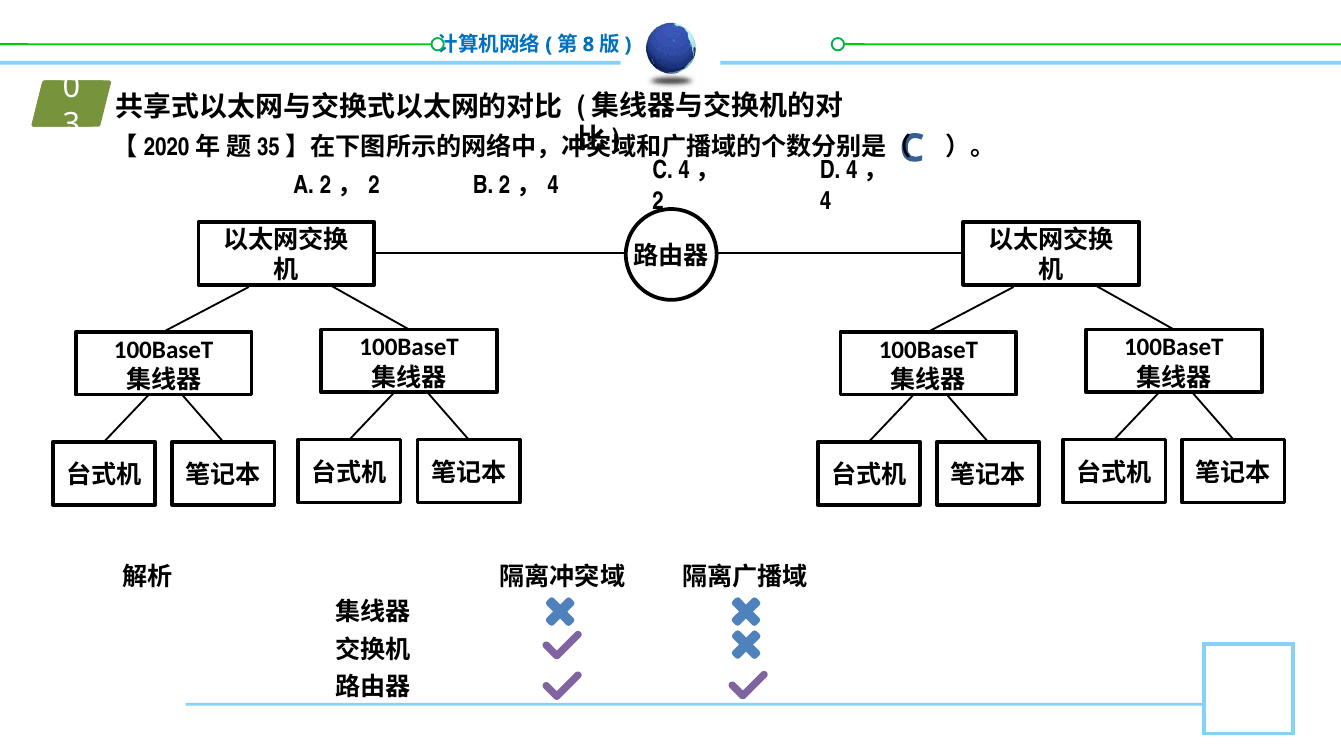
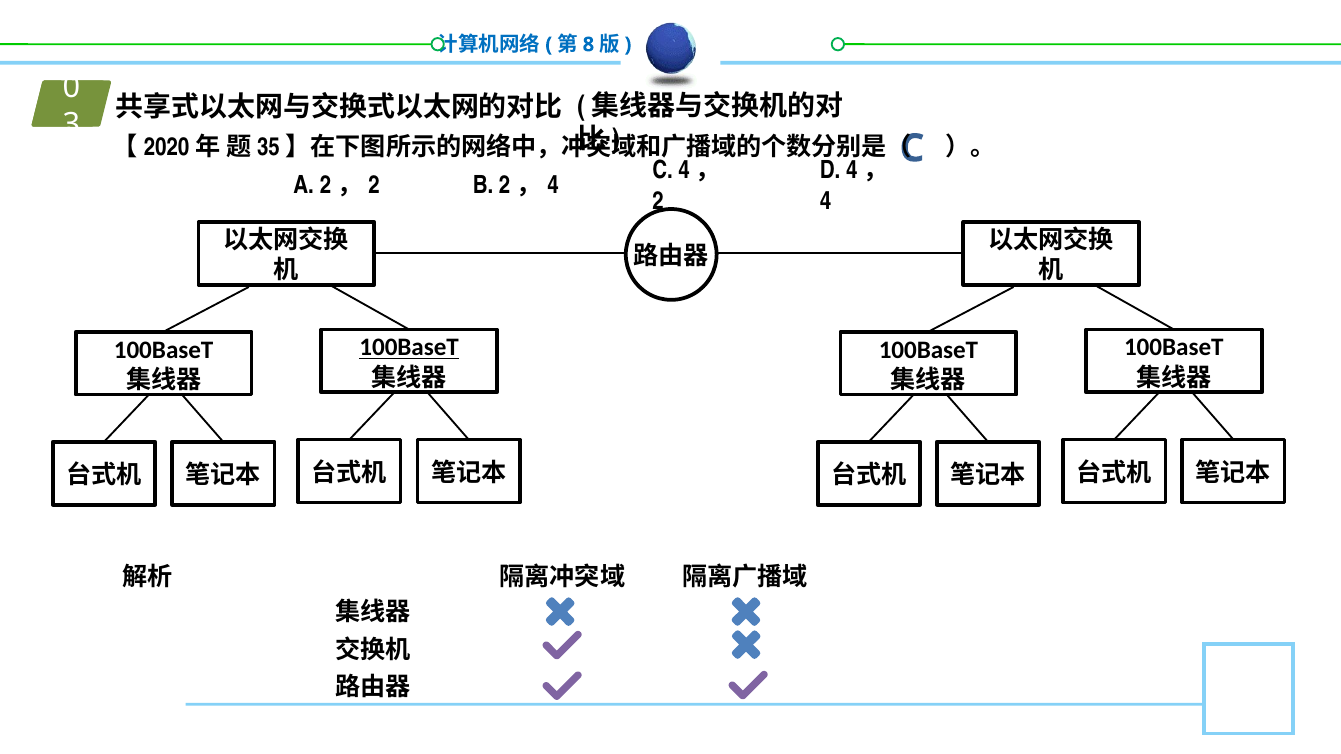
100BaseT underline: none -> present (409, 348)
